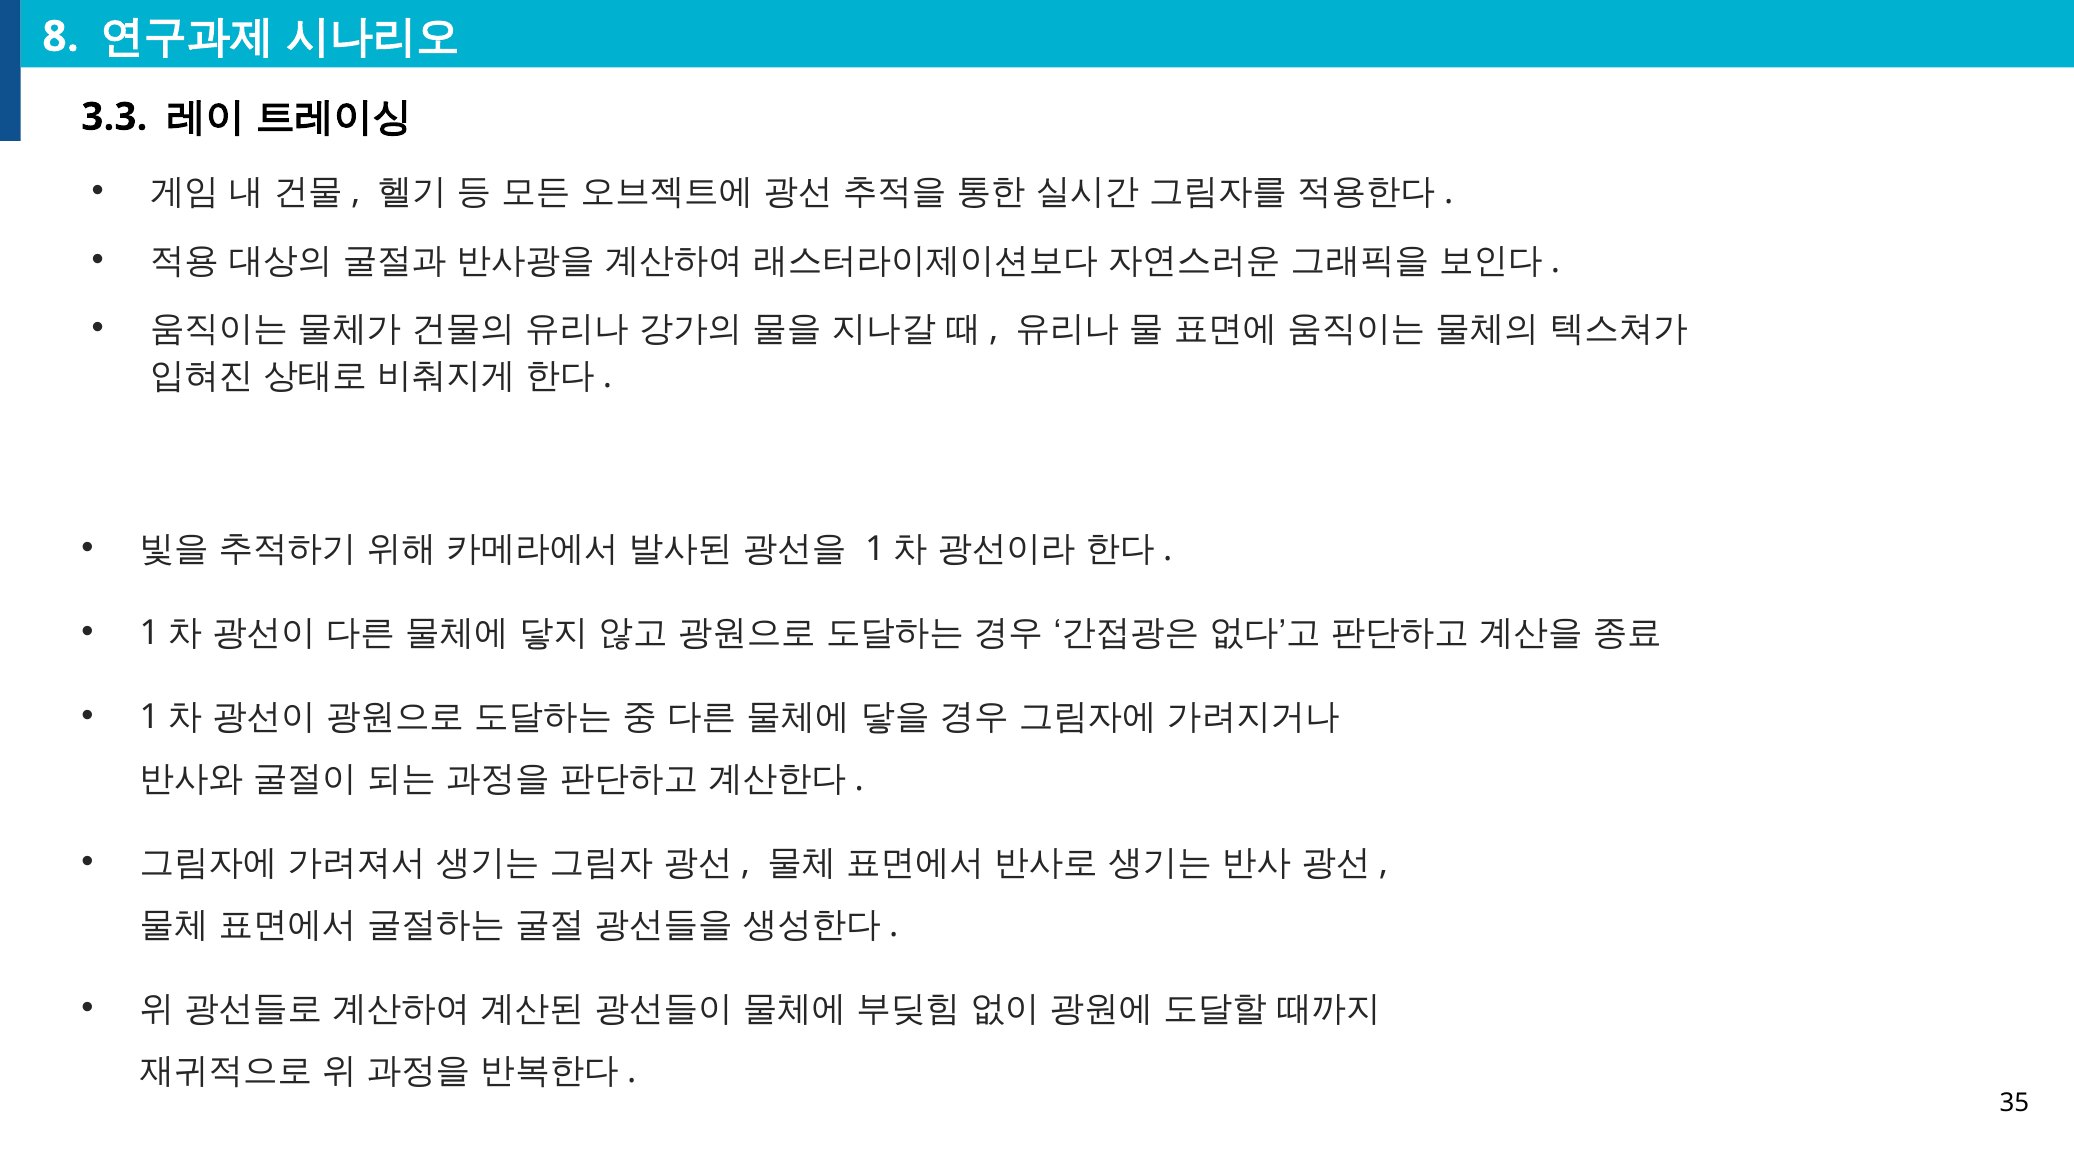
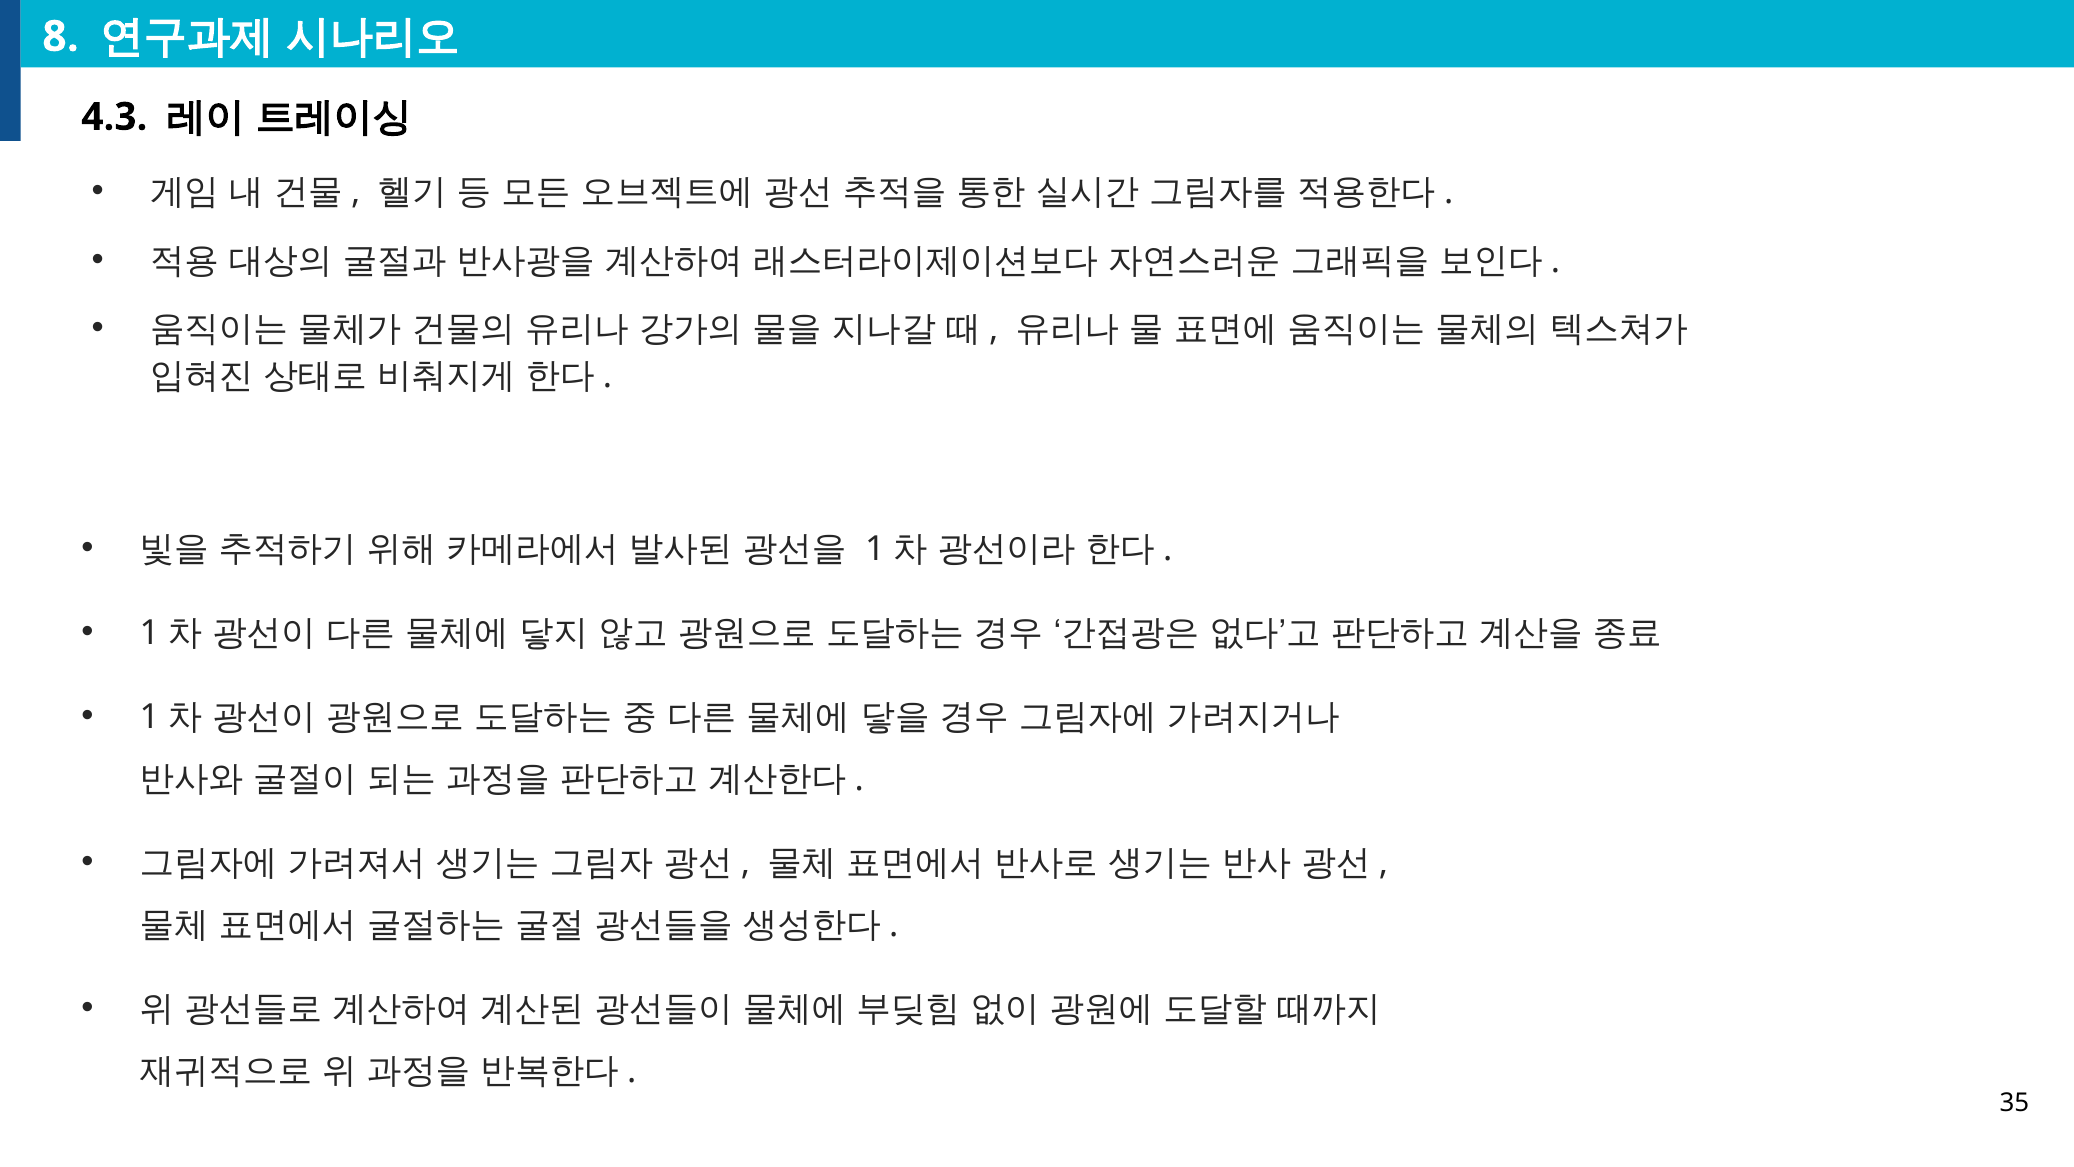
3.3: 3.3 -> 4.3 (114, 117)
